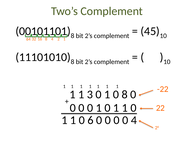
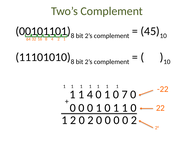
1 3: 3 -> 4 (90, 95)
0 8: 8 -> 7 (125, 95)
1: 1 -> 2 (73, 121)
6: 6 -> 2 (90, 121)
0 0 4: 4 -> 2 (134, 121)
